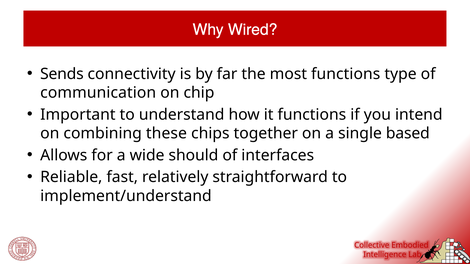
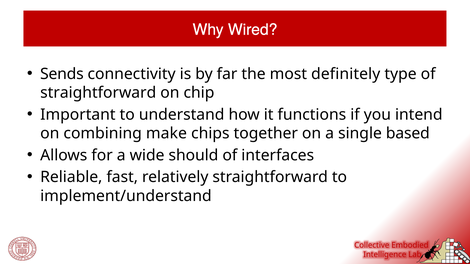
most functions: functions -> definitely (346, 74)
communication: communication -> straightforward (98, 93)
these: these -> make (166, 133)
